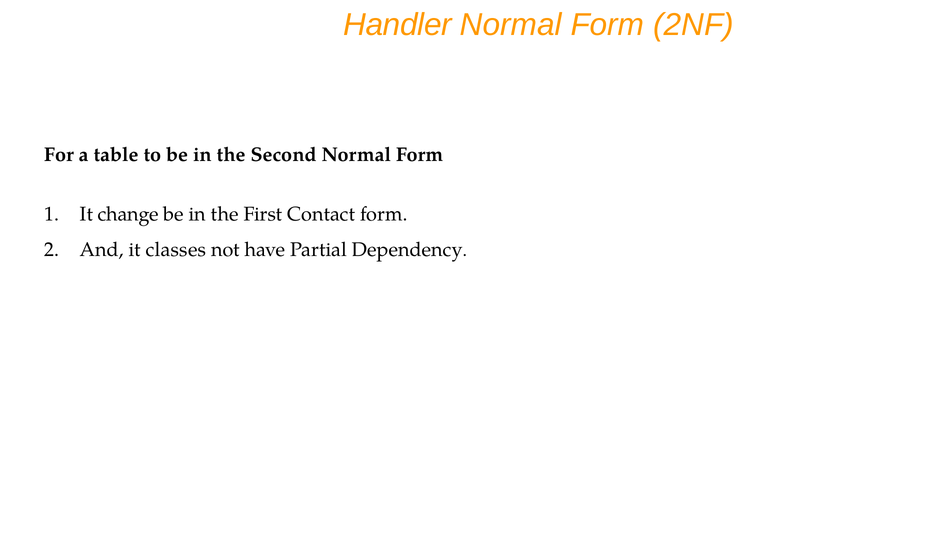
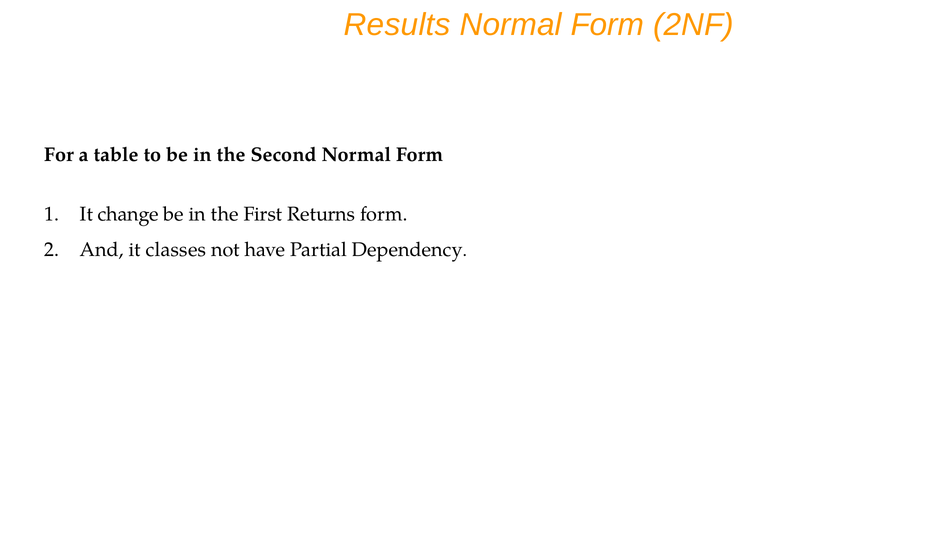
Handler: Handler -> Results (397, 25)
Contact: Contact -> Returns (321, 214)
